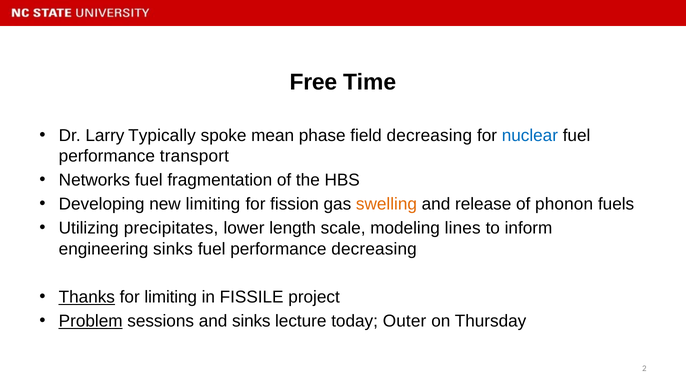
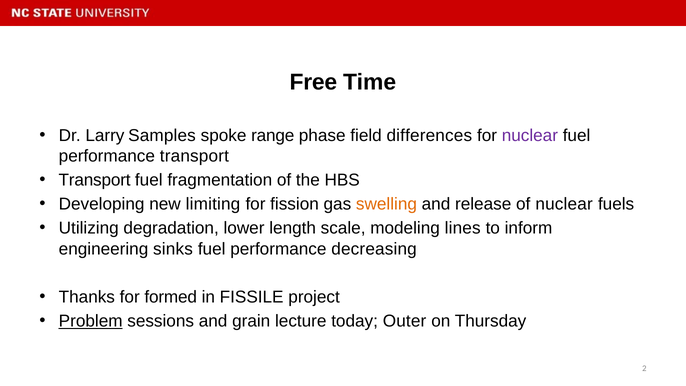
Typically: Typically -> Samples (162, 136)
mean: mean -> range (273, 136)
field decreasing: decreasing -> differences (429, 136)
nuclear colour: blue -> purple (530, 136)
Networks: Networks -> Transport (95, 180)
of phonon: phonon -> nuclear (564, 204)
precipitates: precipitates -> degradation (171, 228)
Thanks underline: present -> none (87, 297)
for limiting: limiting -> formed (171, 297)
and sinks: sinks -> grain (251, 321)
